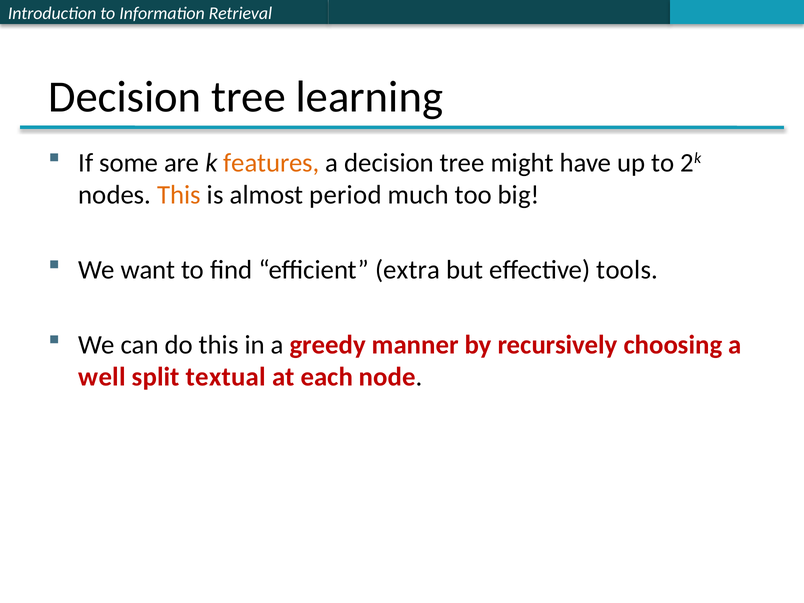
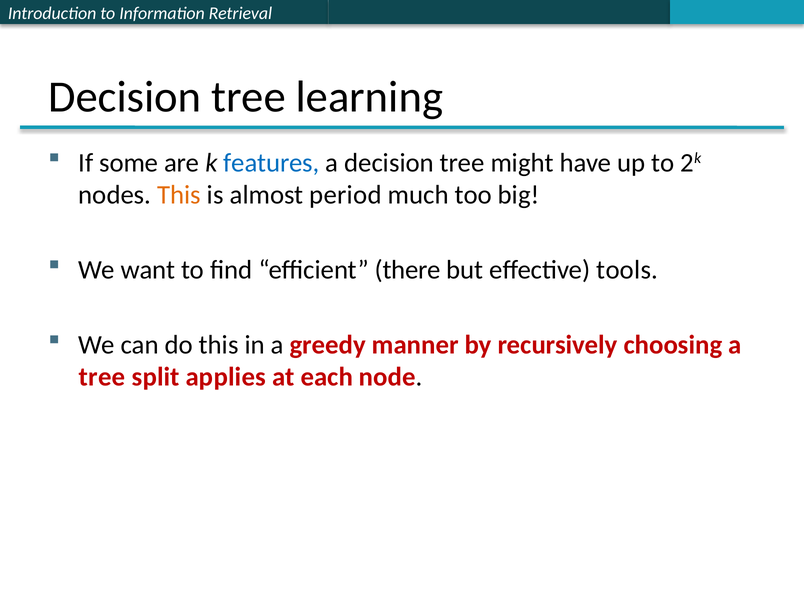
features colour: orange -> blue (271, 163)
extra: extra -> there (408, 270)
well: well -> tree (102, 377)
textual: textual -> applies (226, 377)
